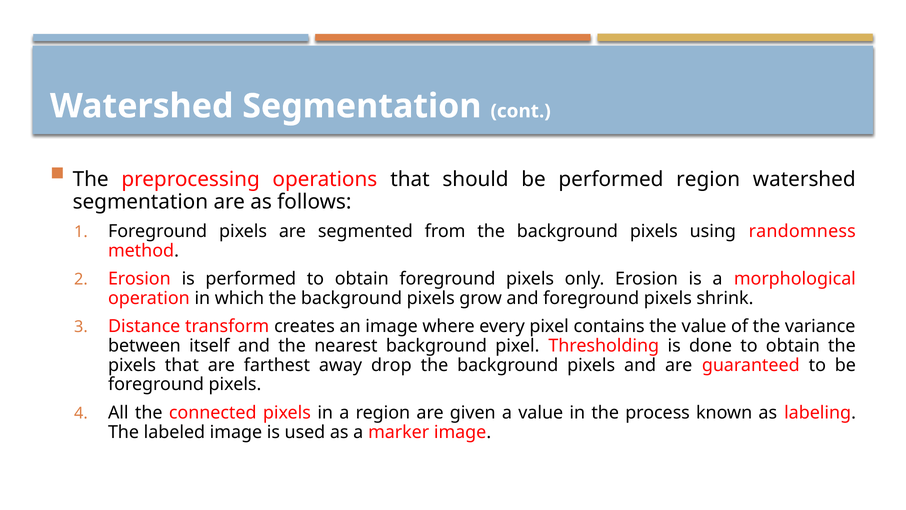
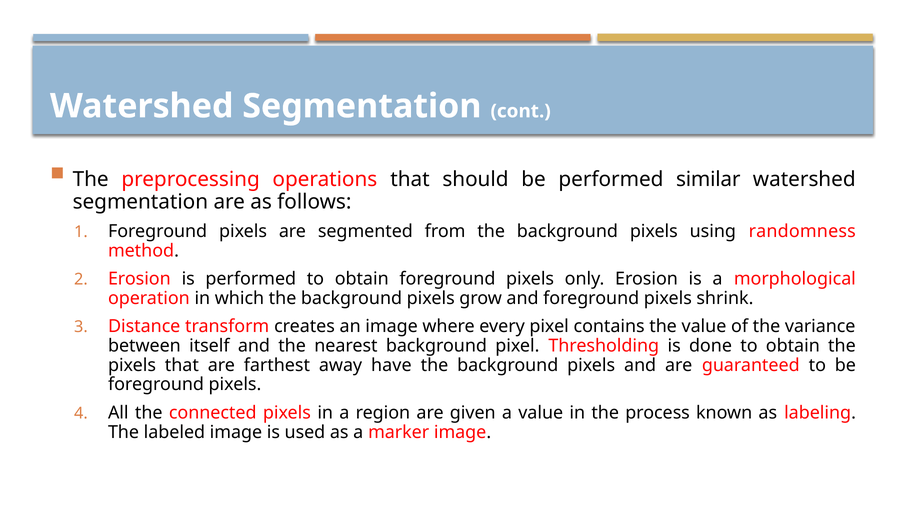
performed region: region -> similar (708, 179)
drop: drop -> have (391, 365)
